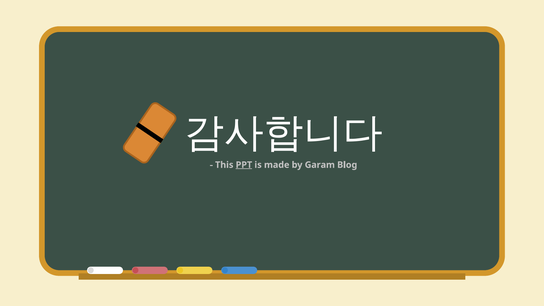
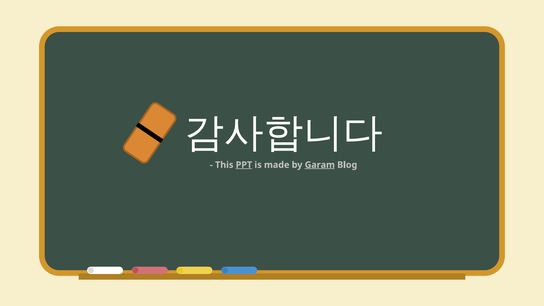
Garam underline: none -> present (320, 165)
